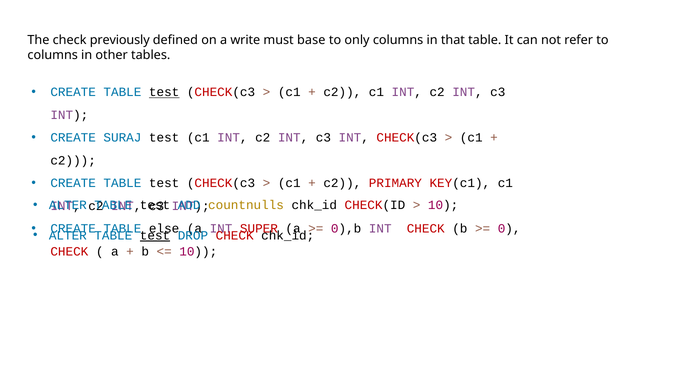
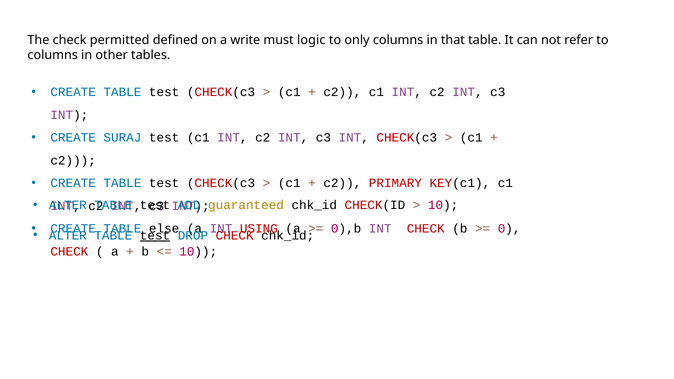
previously: previously -> permitted (120, 40)
base: base -> logic (311, 40)
test underline: present -> none (164, 92)
countnulls: countnulls -> guaranteed (246, 205)
SUPER: SUPER -> USING (259, 229)
